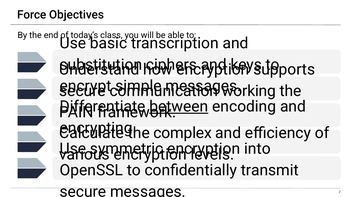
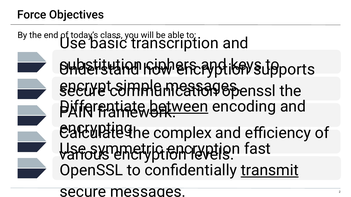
working: working -> openssl (249, 91)
into: into -> fast (257, 149)
transmit underline: none -> present (270, 171)
